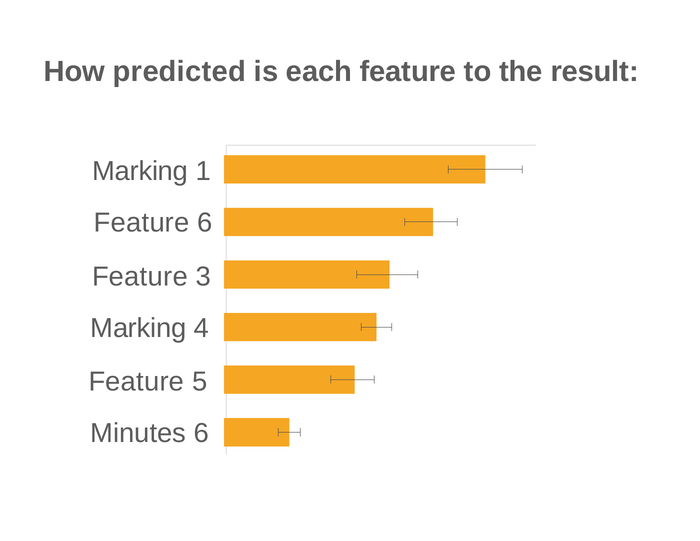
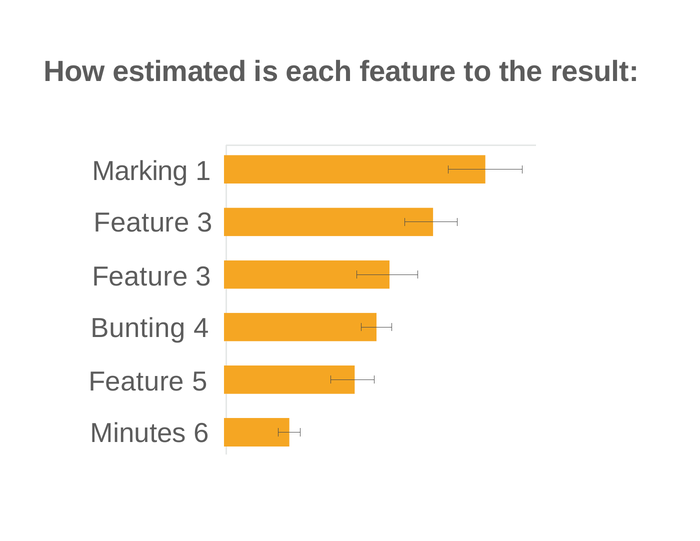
predicted: predicted -> estimated (180, 72)
6: 6 -> 3 (205, 223)
Marking: Marking -> Bunting (138, 328)
